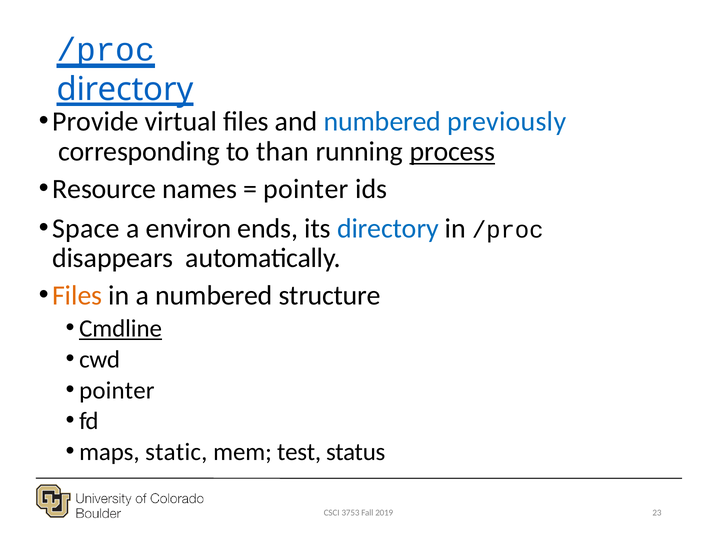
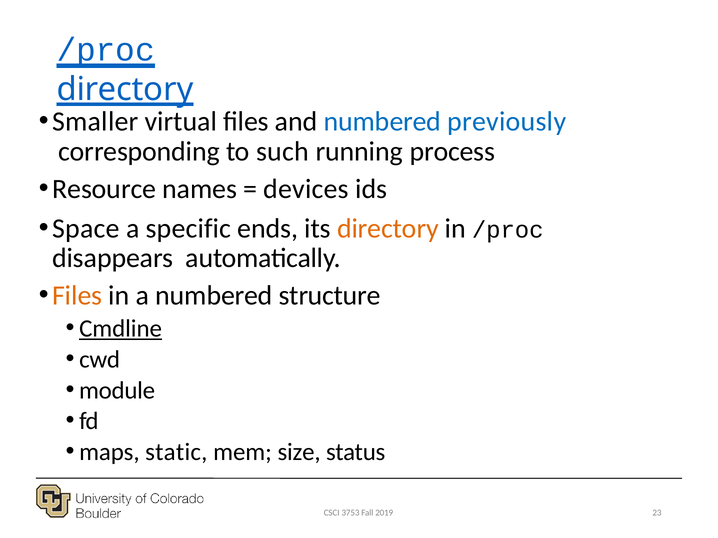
Provide: Provide -> Smaller (95, 122)
than: than -> such (282, 152)
process underline: present -> none (452, 152)
pointer: pointer -> devices (306, 189)
environ: environ -> specific (188, 229)
directory colour: blue -> orange (388, 229)
pointer: pointer -> module (117, 391)
test: test -> size (299, 452)
